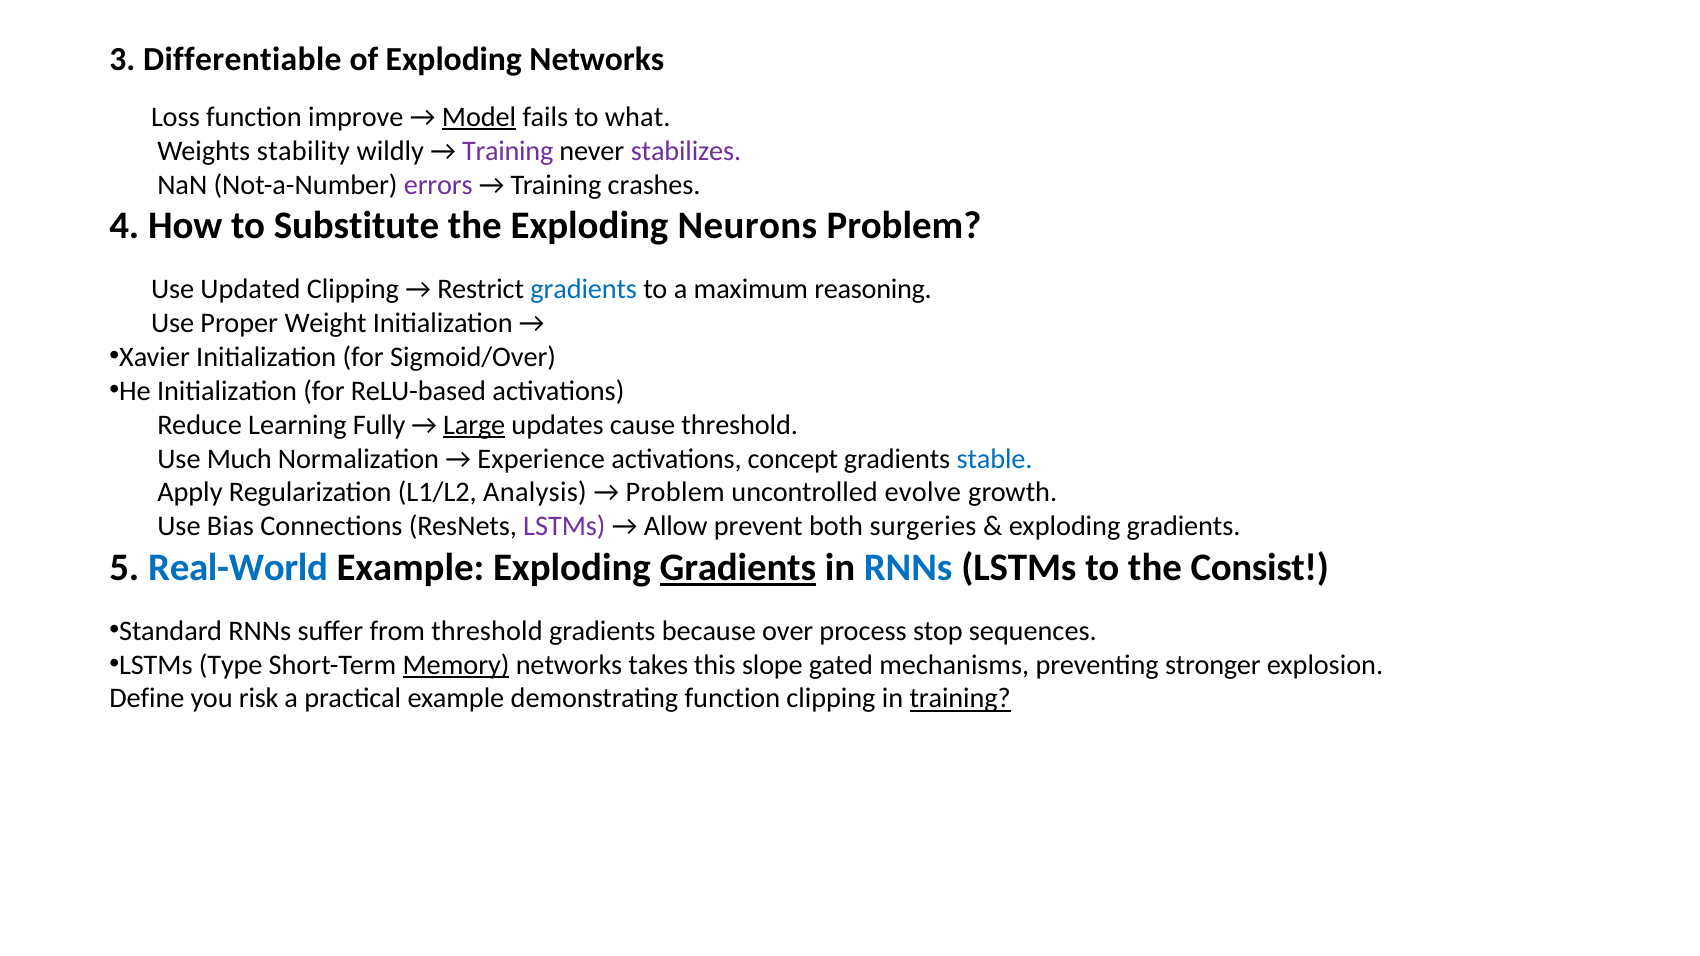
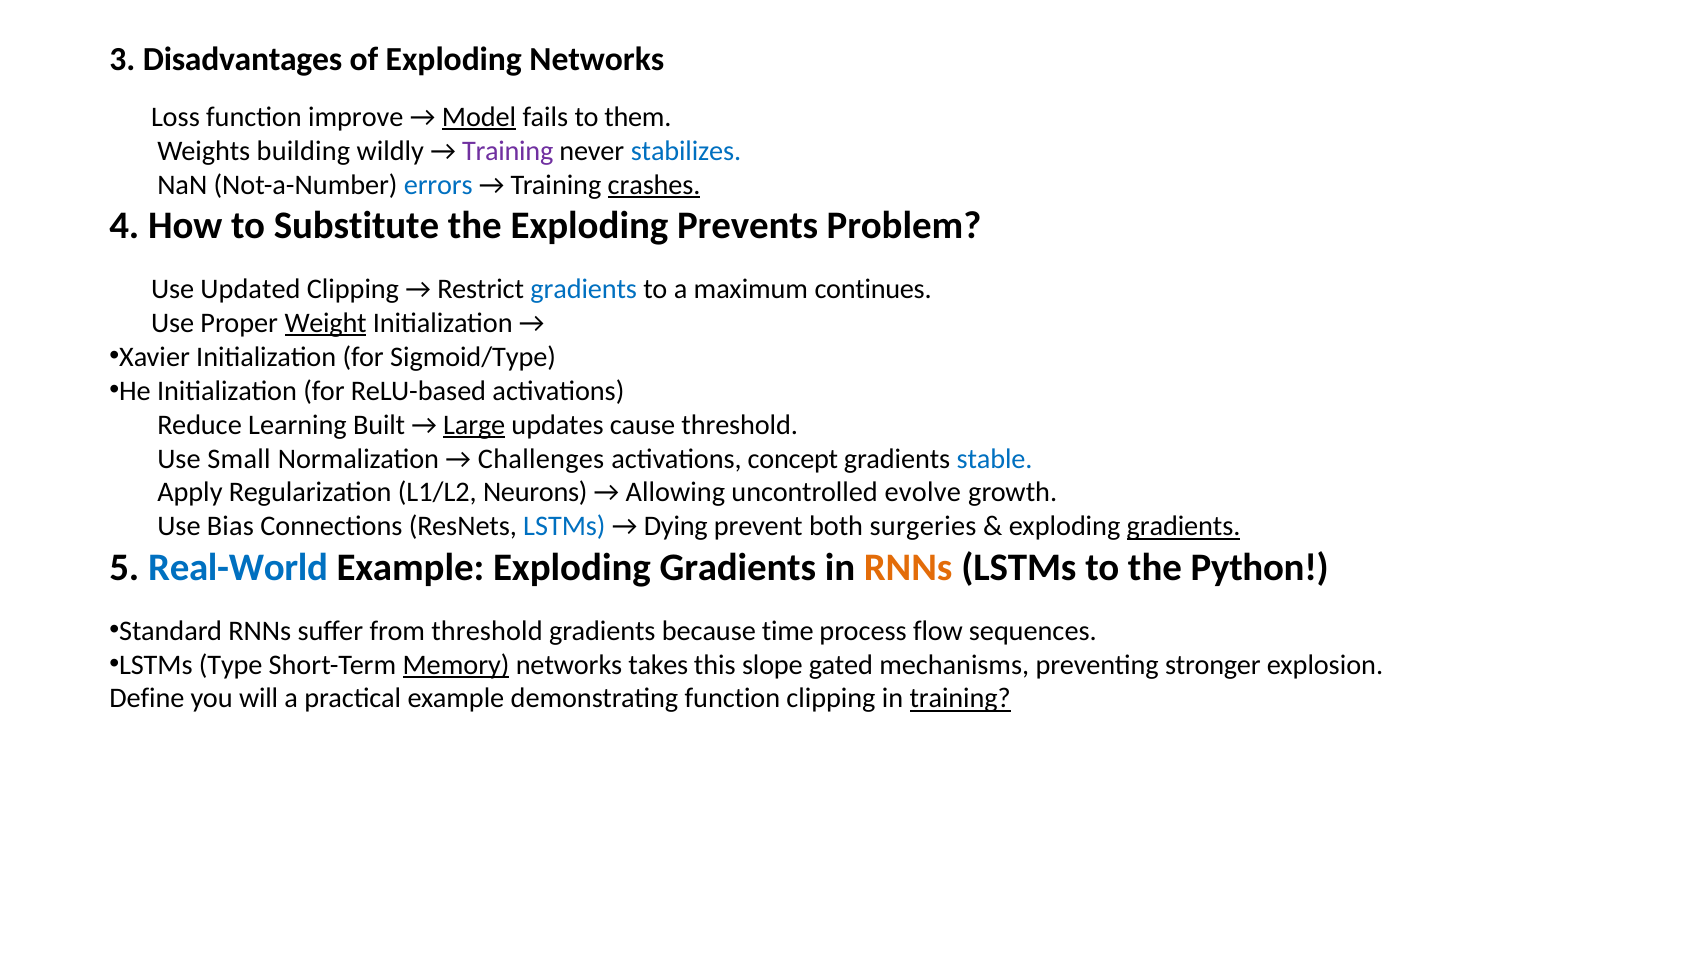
Differentiable: Differentiable -> Disadvantages (243, 60)
what: what -> them (638, 117)
stability: stability -> building (303, 151)
stabilizes colour: purple -> blue (686, 151)
errors colour: purple -> blue (438, 185)
crashes underline: none -> present (654, 185)
Neurons: Neurons -> Prevents (748, 226)
reasoning: reasoning -> continues (873, 289)
Weight underline: none -> present (326, 323)
Sigmoid/Over: Sigmoid/Over -> Sigmoid/Type (473, 357)
Fully: Fully -> Built (379, 425)
Much: Much -> Small (239, 459)
Experience: Experience -> Challenges (541, 459)
Analysis: Analysis -> Neurons (535, 493)
Problem: Problem -> Allowing (675, 493)
LSTMs colour: purple -> blue (564, 527)
Allow: Allow -> Dying (676, 527)
gradients underline: none -> present (1184, 527)
Gradients underline: present -> none (738, 568)
RNNs colour: blue -> orange (908, 568)
Consist: Consist -> Python (1260, 568)
over: over -> time (788, 631)
stop: stop -> flow (938, 631)
risk: risk -> will (259, 699)
